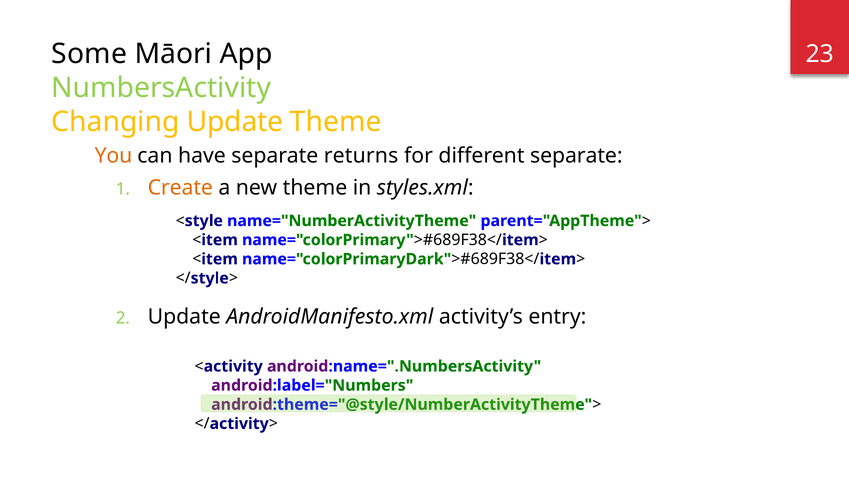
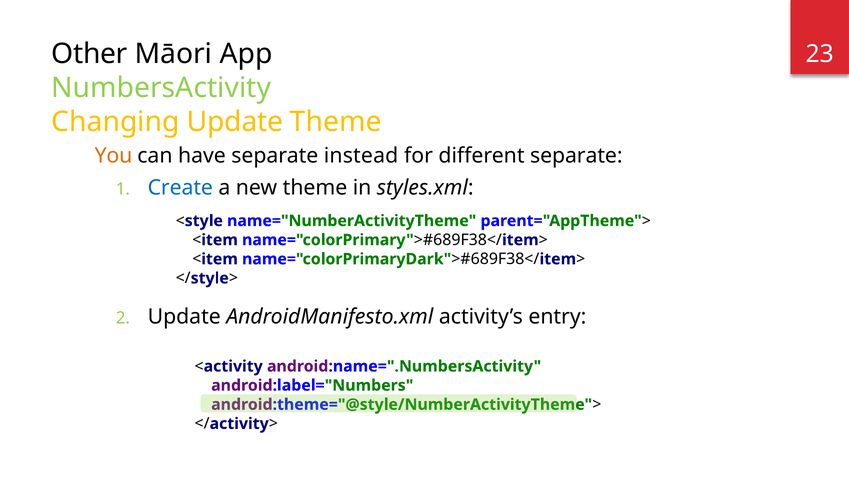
Some: Some -> Other (89, 54)
returns: returns -> instead (361, 156)
Create colour: orange -> blue (180, 188)
